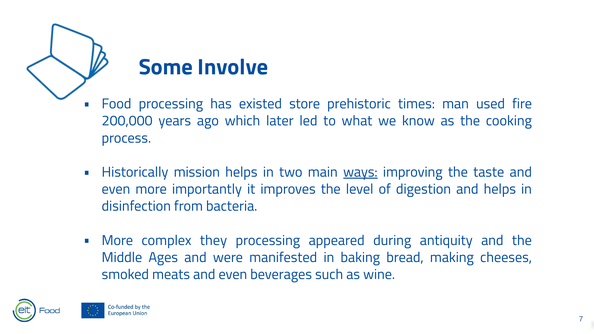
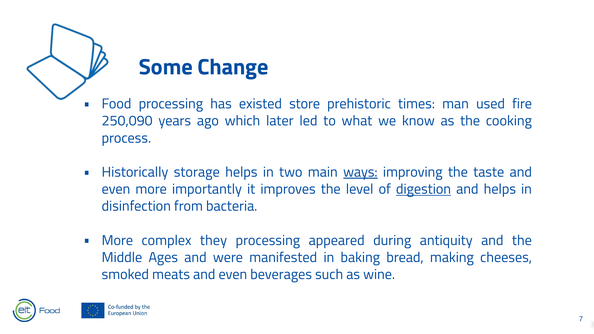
Involve: Involve -> Change (233, 67)
200,000: 200,000 -> 250,090 (127, 121)
mission: mission -> storage (197, 172)
digestion underline: none -> present (424, 189)
